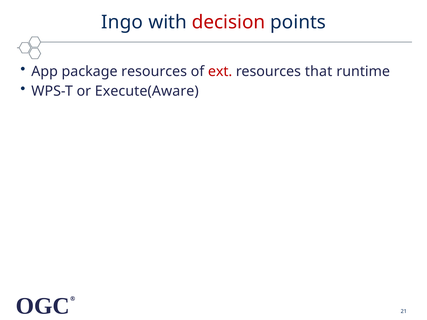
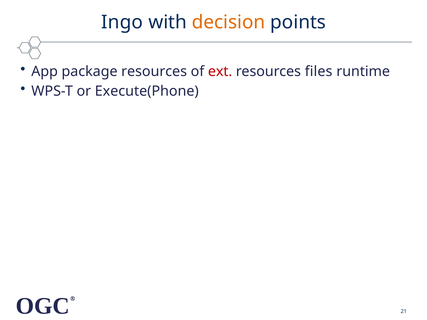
decision colour: red -> orange (229, 22)
that: that -> files (319, 71)
Execute(Aware: Execute(Aware -> Execute(Phone (147, 91)
